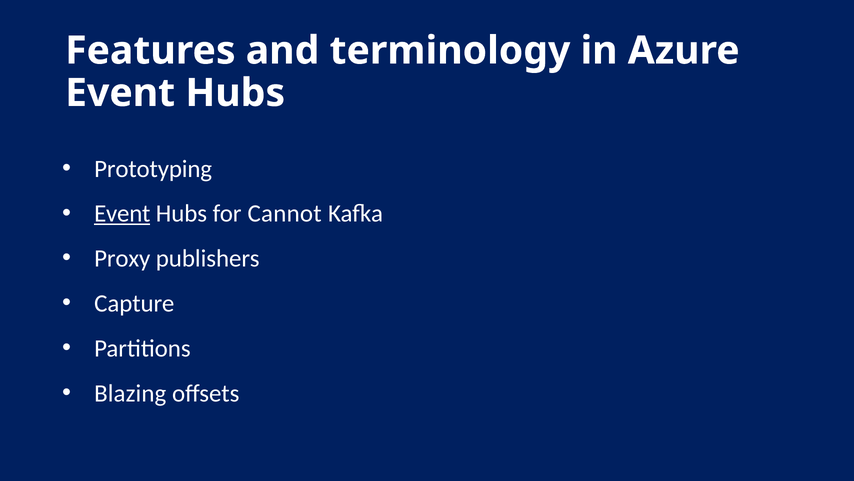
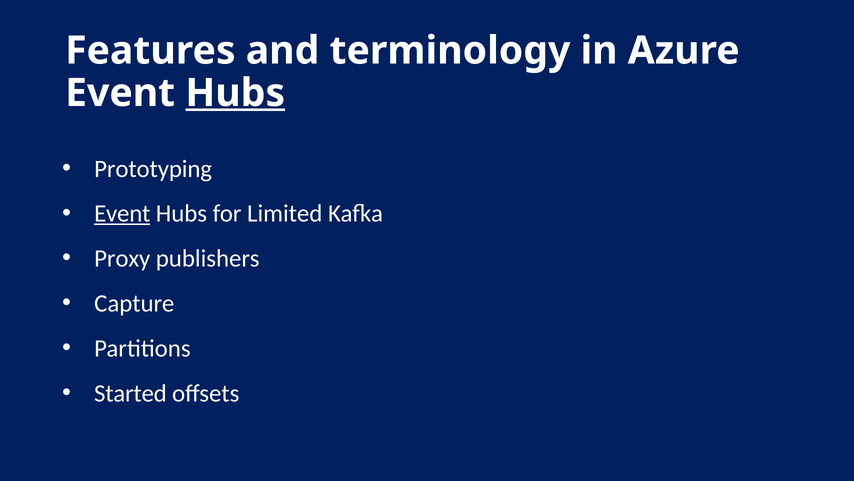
Hubs underline: none -> present (235, 93)
Cannot: Cannot -> Limited (285, 213)
Blazing: Blazing -> Started (130, 393)
